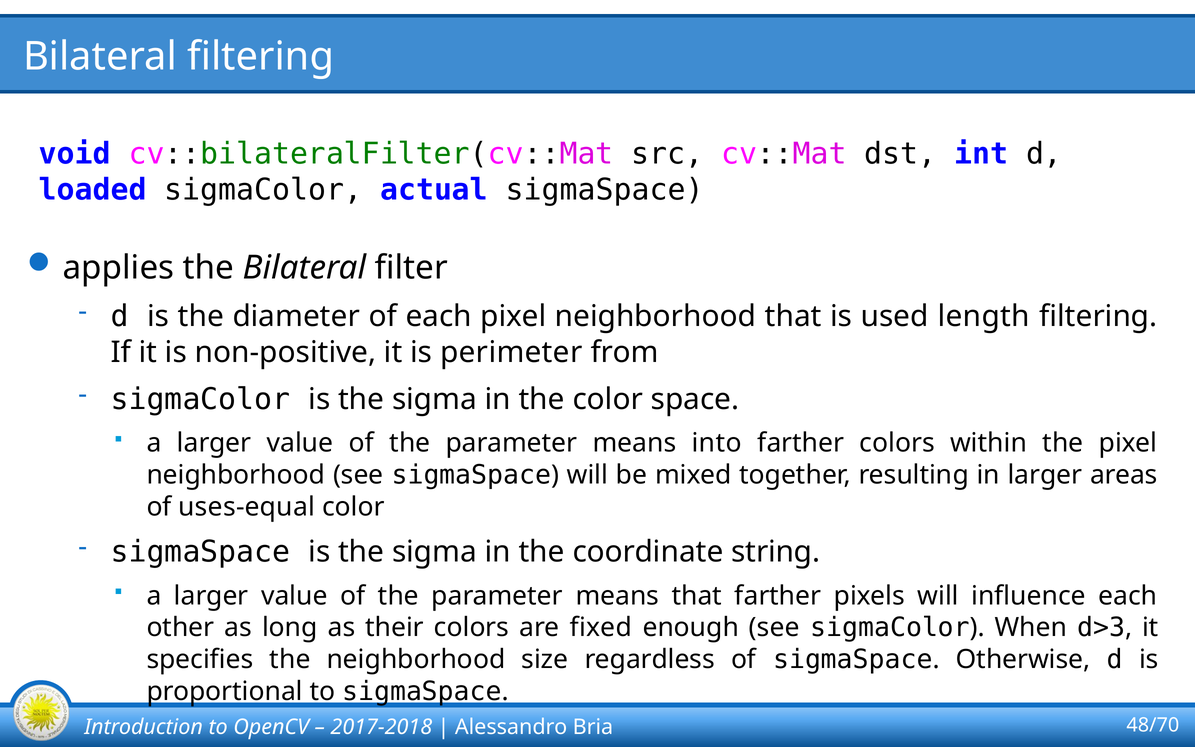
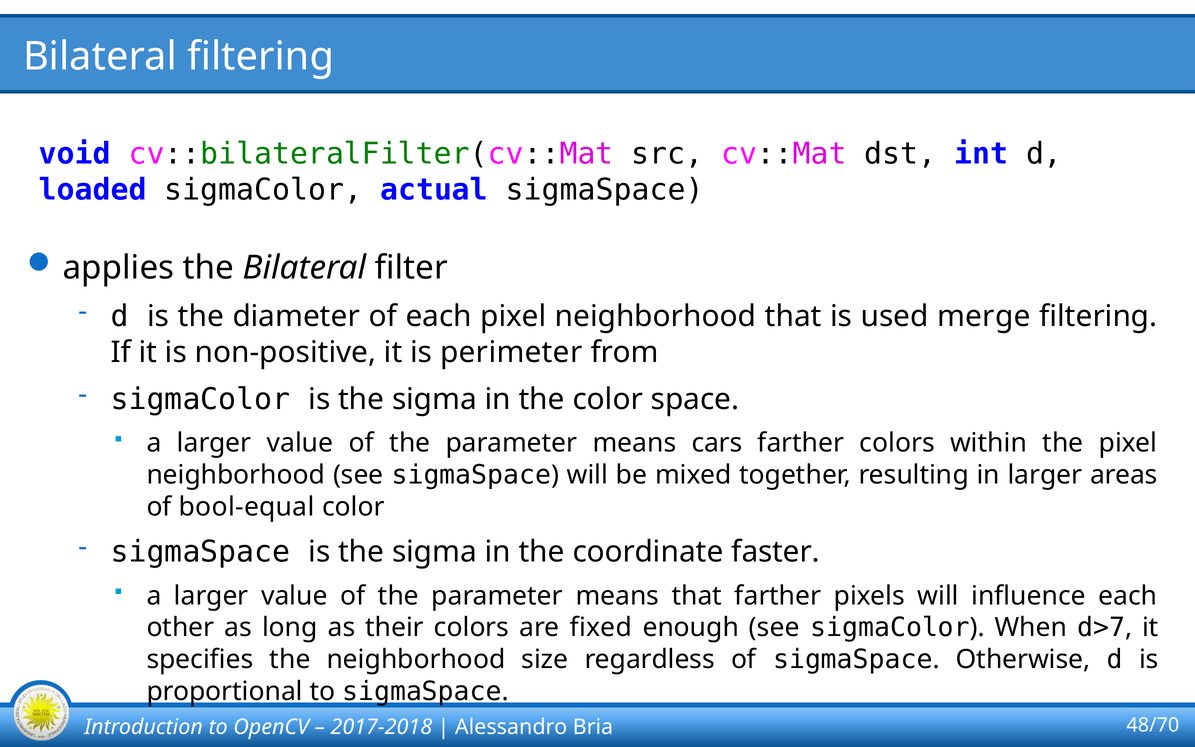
length: length -> merge (984, 316)
into: into -> cars (717, 443)
uses-equal: uses-equal -> bool-equal (247, 507)
string: string -> faster (776, 552)
d>3: d>3 -> d>7 (1101, 628)
